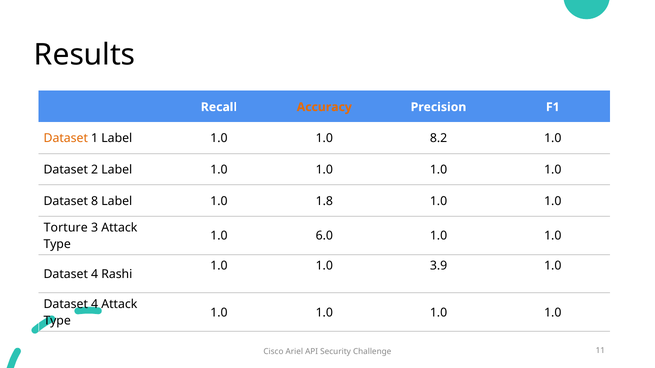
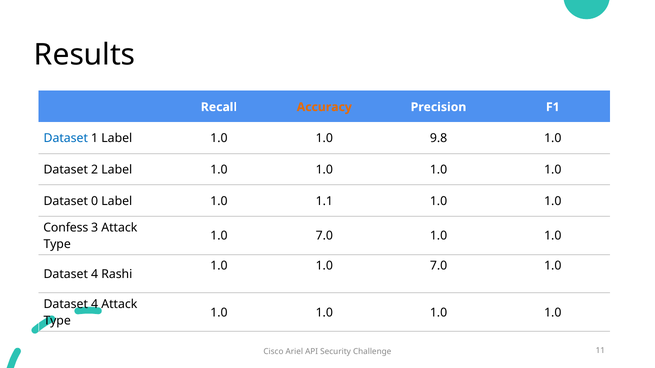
Dataset colour: orange -> blue (66, 139)
8.2: 8.2 -> 9.8 (439, 139)
8: 8 -> 0 (95, 201)
1.8: 1.8 -> 1.1 (324, 201)
Torture: Torture -> Confess (66, 228)
6.0: 6.0 -> 7.0 (324, 236)
1.0 1.0 3.9: 3.9 -> 7.0 (439, 266)
